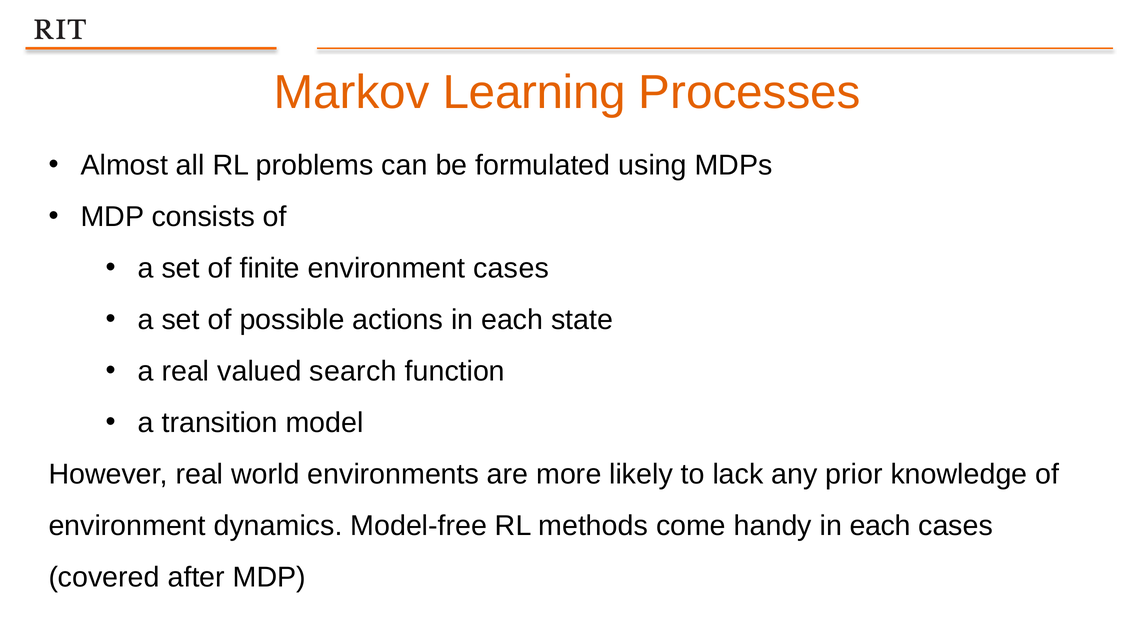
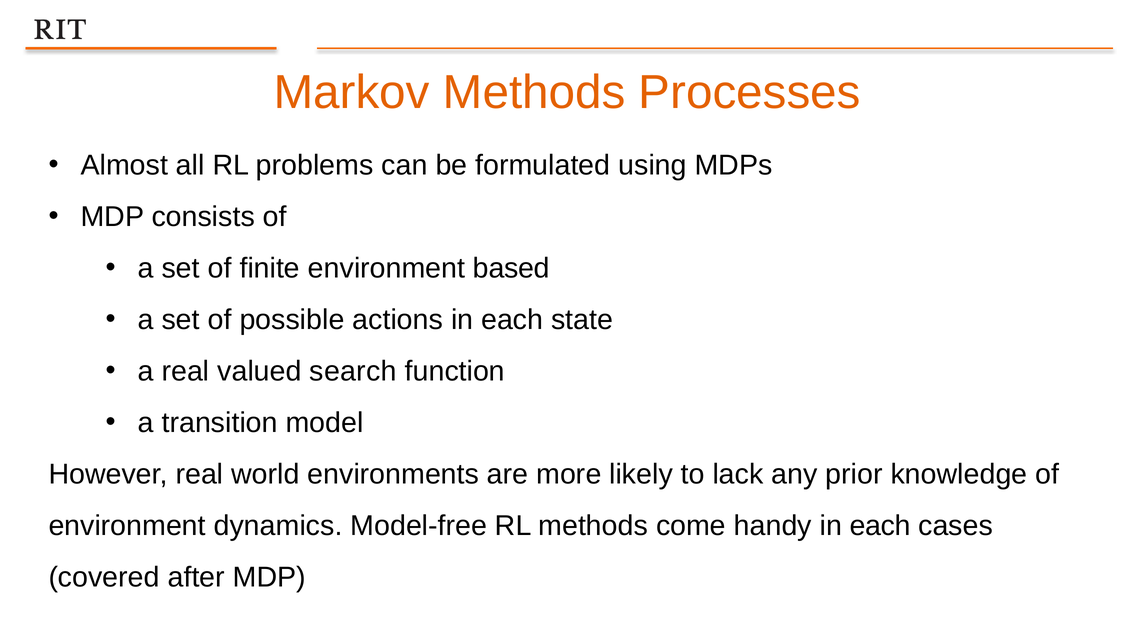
Markov Learning: Learning -> Methods (534, 92)
environment cases: cases -> based (511, 268)
